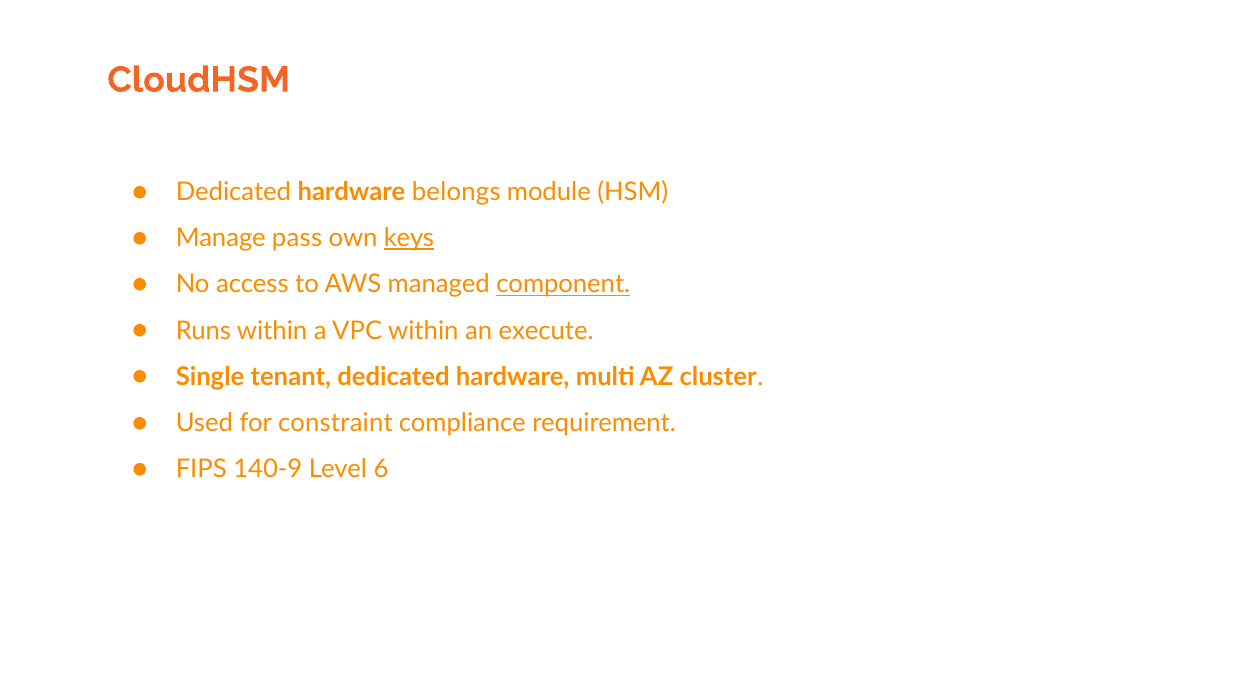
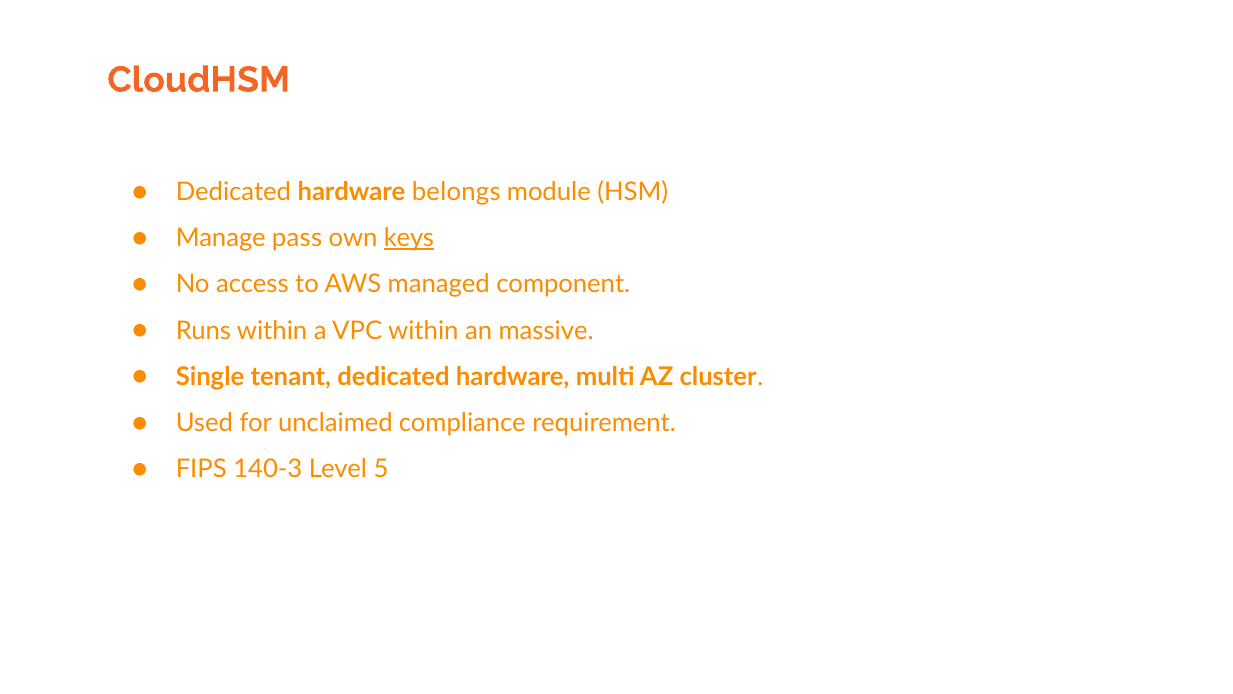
component underline: present -> none (563, 284)
execute: execute -> massive (546, 330)
constraint: constraint -> unclaimed (335, 423)
140-9: 140-9 -> 140-3 (268, 469)
6: 6 -> 5 (381, 469)
